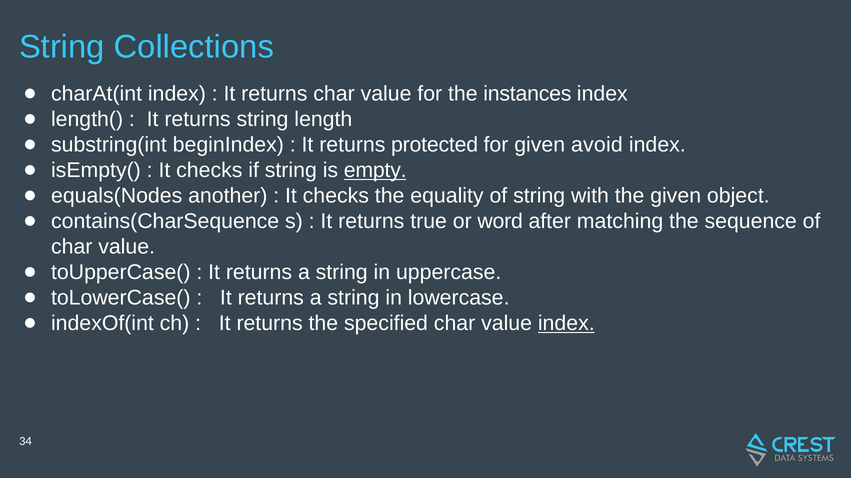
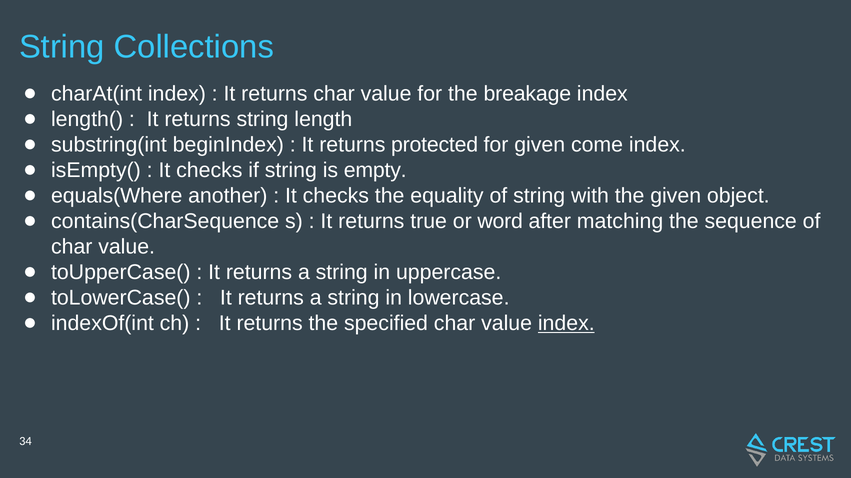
instances: instances -> breakage (527, 94)
avoid: avoid -> come (597, 145)
empty underline: present -> none (375, 171)
equals(Nodes: equals(Nodes -> equals(Where (117, 196)
